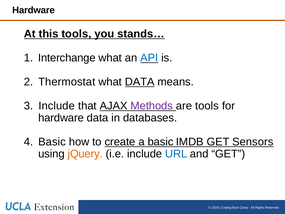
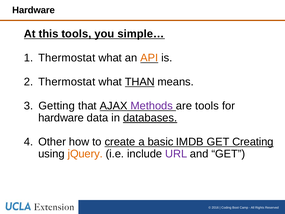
stands…: stands… -> simple… (141, 34)
Interchange: Interchange -> Thermostat (67, 58)
API colour: blue -> orange (149, 58)
what DATA: DATA -> THAN (140, 82)
Include: Include -> Getting (57, 106)
databases underline: none -> present (150, 118)
Basic: Basic -> Other (52, 142)
Sensors: Sensors -> Creating (253, 142)
URL colour: blue -> purple (176, 154)
